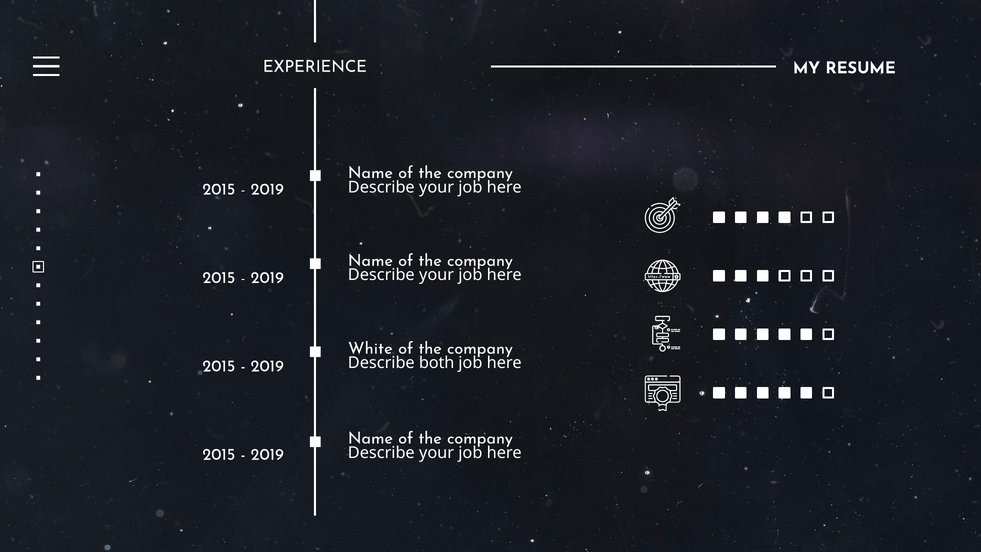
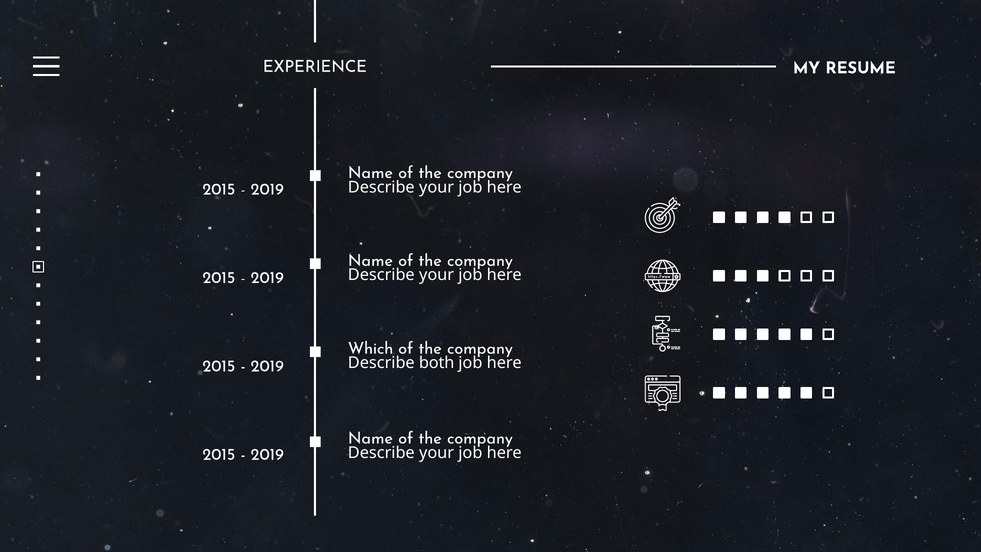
White: White -> Which (370, 348)
